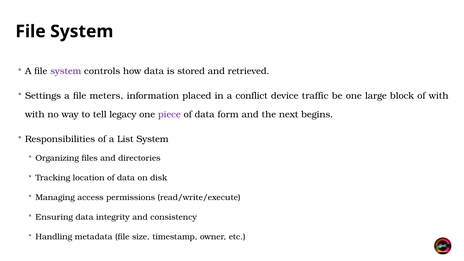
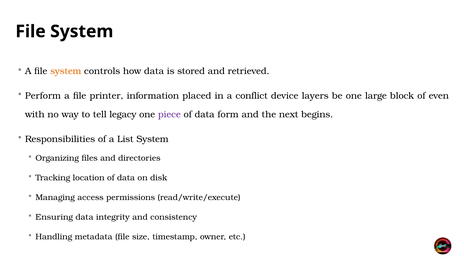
system colour: purple -> orange (66, 71)
Settings: Settings -> Perform (43, 96)
meters: meters -> printer (107, 96)
traffic: traffic -> layers (315, 96)
of with: with -> even (439, 96)
